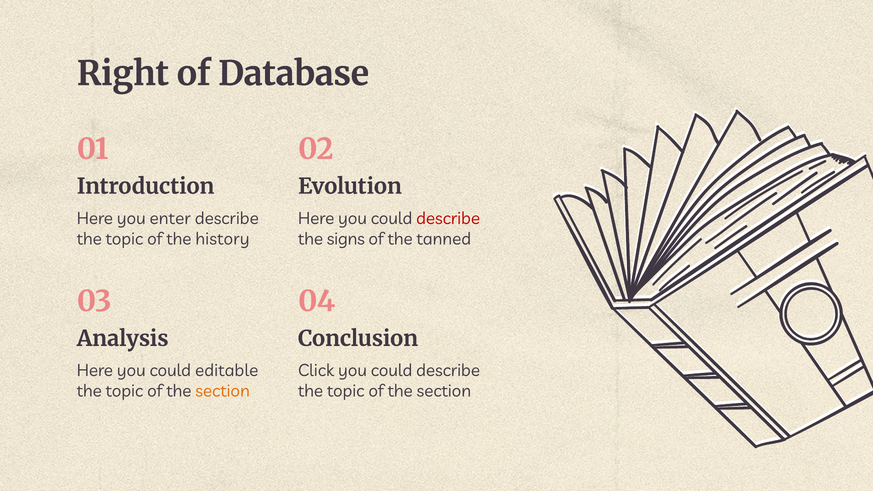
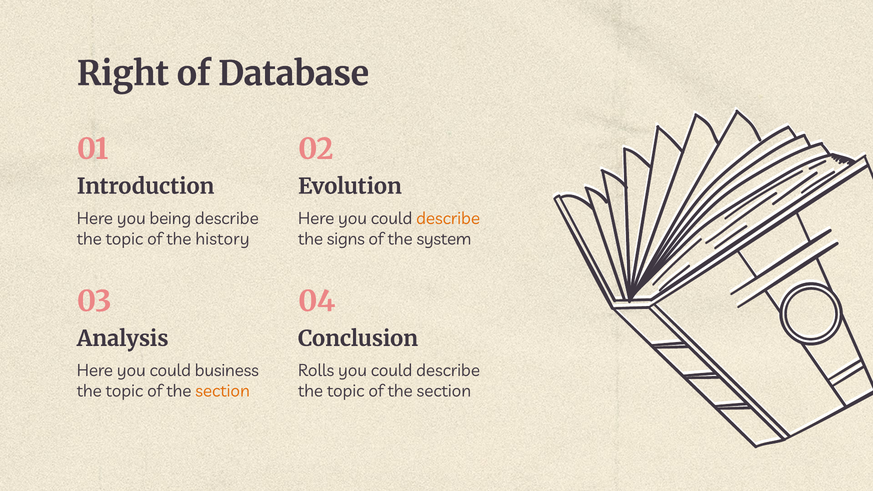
enter: enter -> being (170, 219)
describe colour: red -> orange (448, 219)
tanned: tanned -> system (444, 239)
editable: editable -> business (227, 371)
Click: Click -> Rolls (316, 371)
